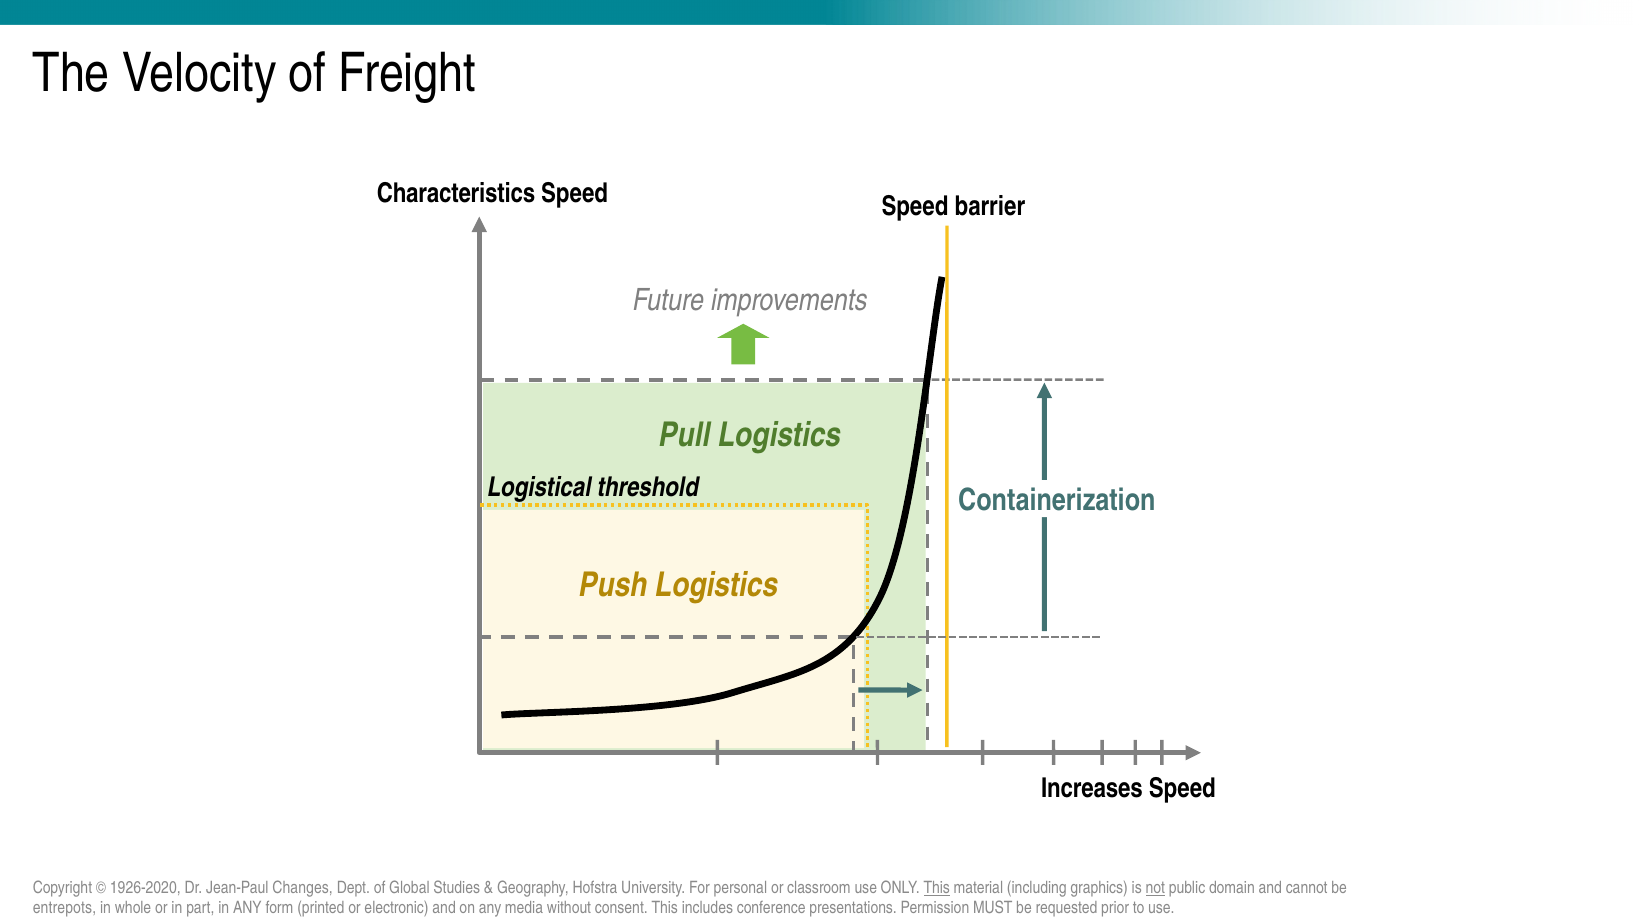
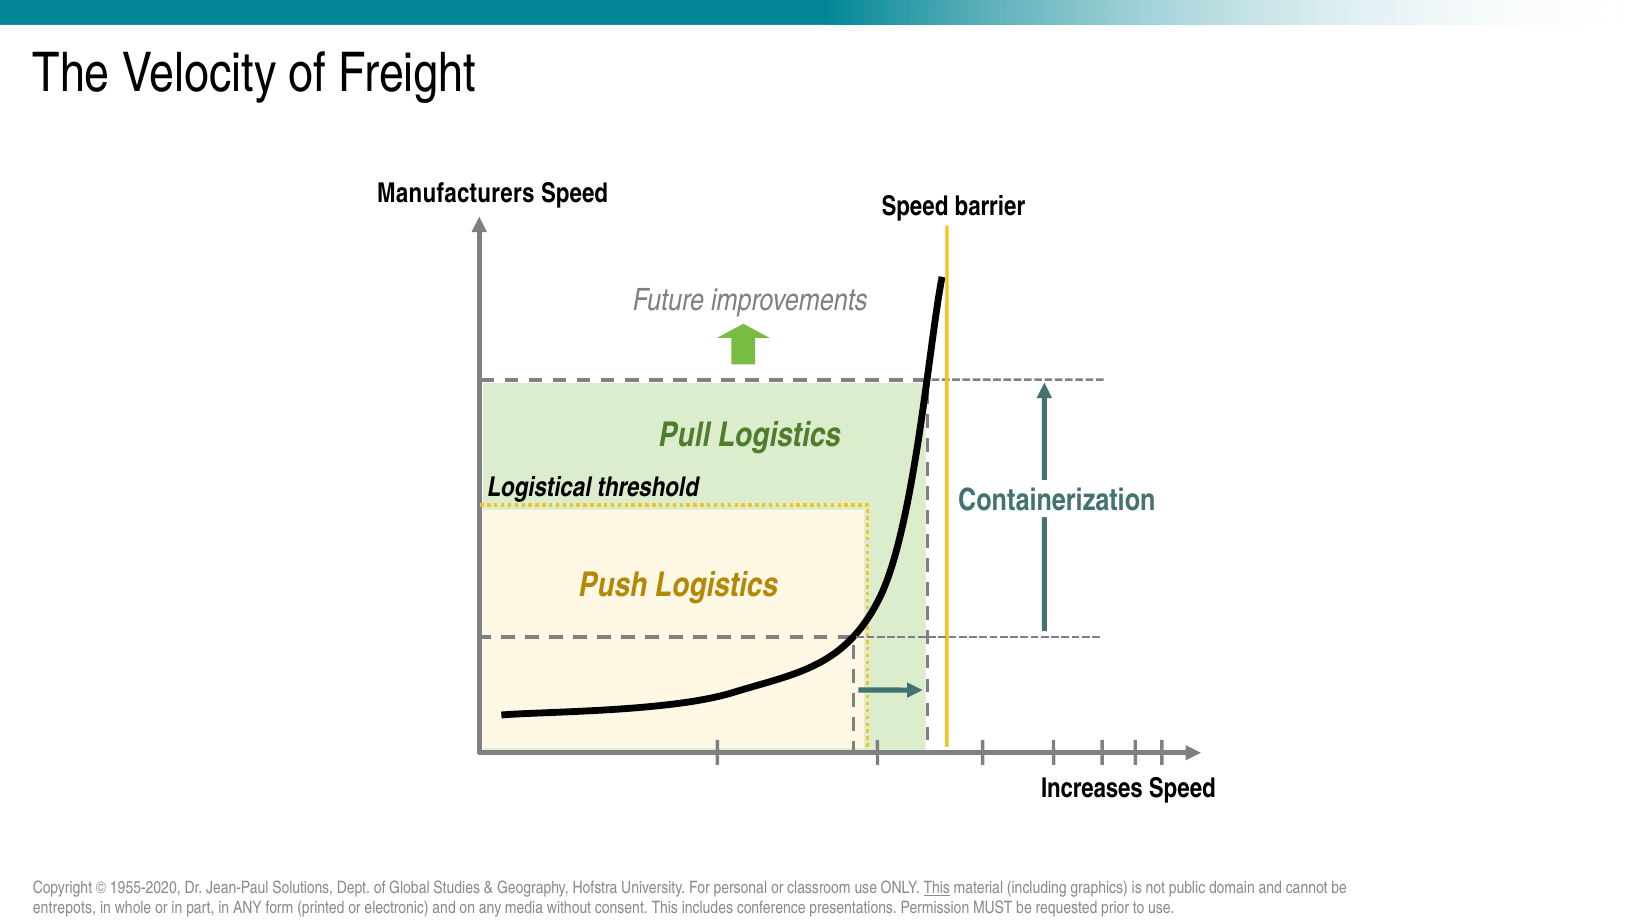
Characteristics: Characteristics -> Manufacturers (456, 193)
1926-2020: 1926-2020 -> 1955-2020 (145, 888)
Changes: Changes -> Solutions (303, 888)
not underline: present -> none (1155, 888)
